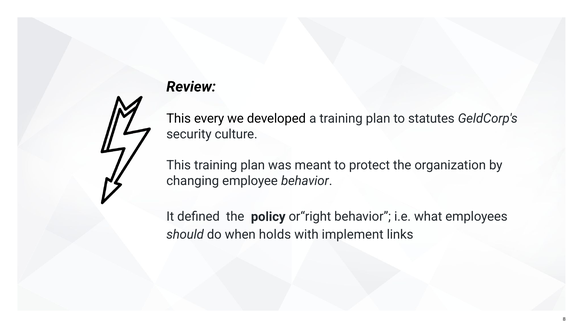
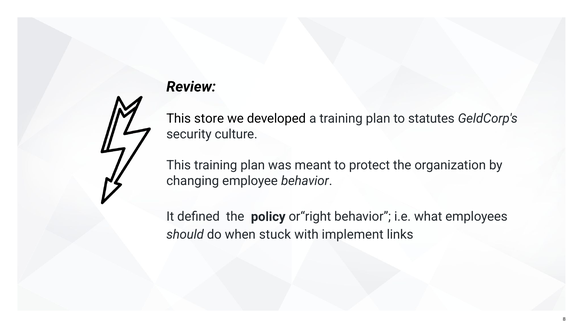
every: every -> store (209, 119)
holds: holds -> stuck (275, 234)
